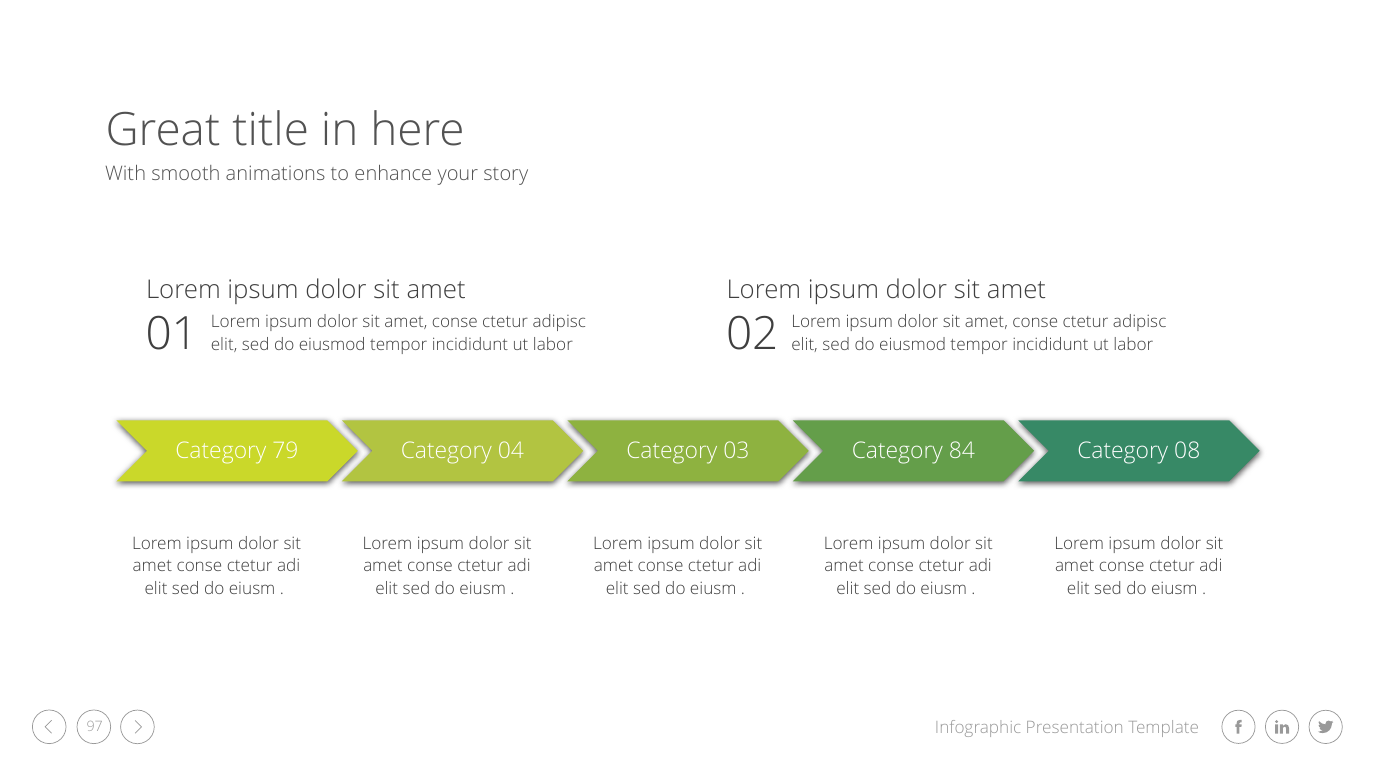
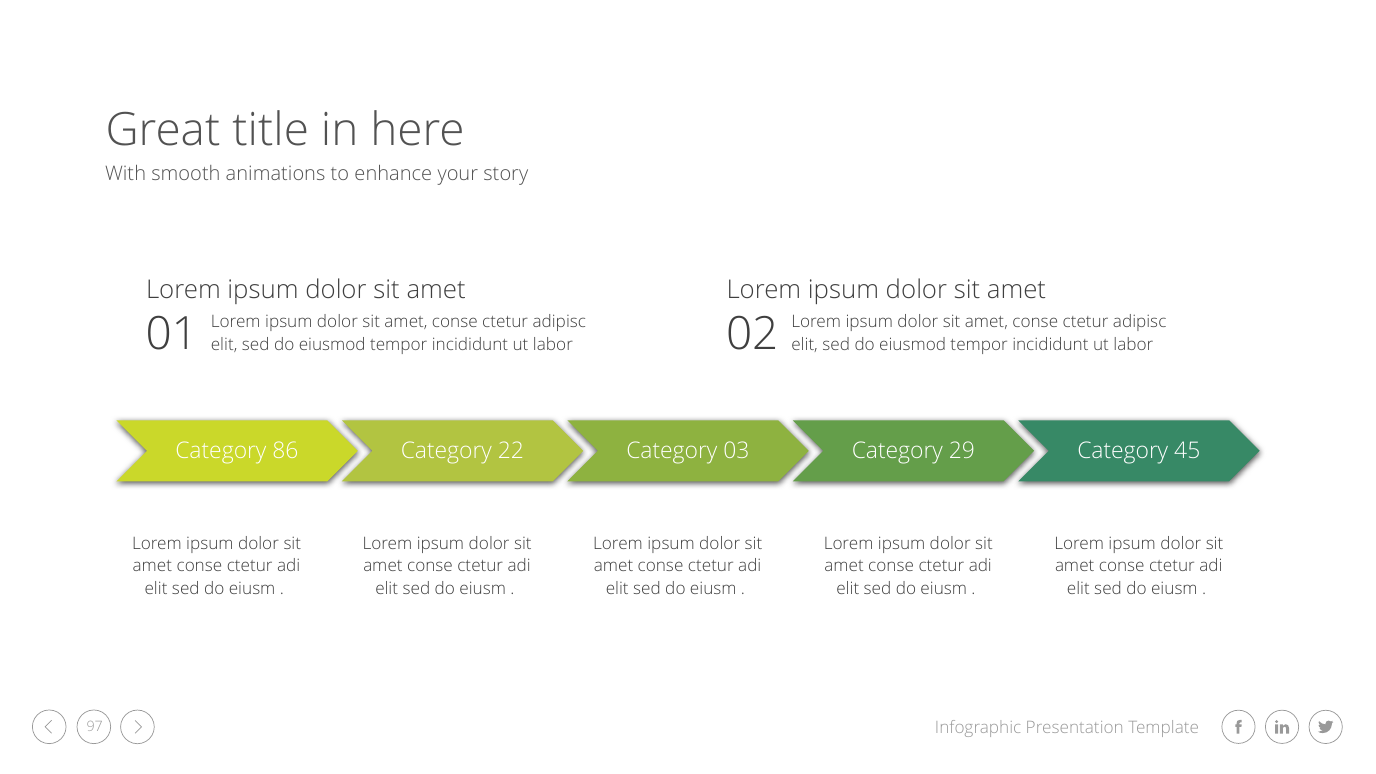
79: 79 -> 86 (285, 450)
04: 04 -> 22 (511, 450)
84: 84 -> 29 (962, 450)
08: 08 -> 45 (1187, 450)
